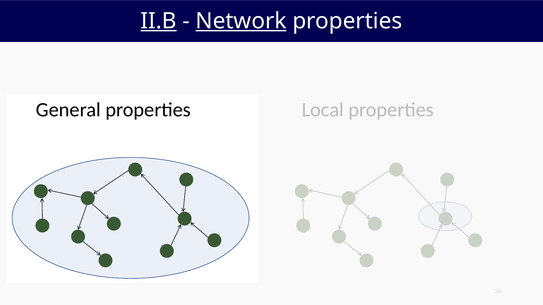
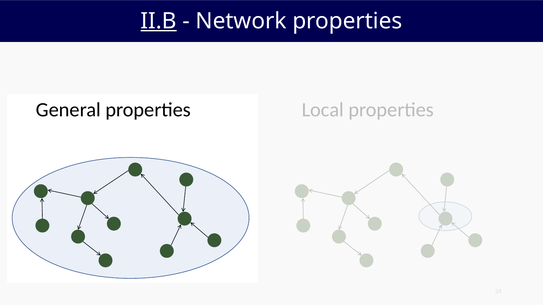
Network underline: present -> none (241, 21)
